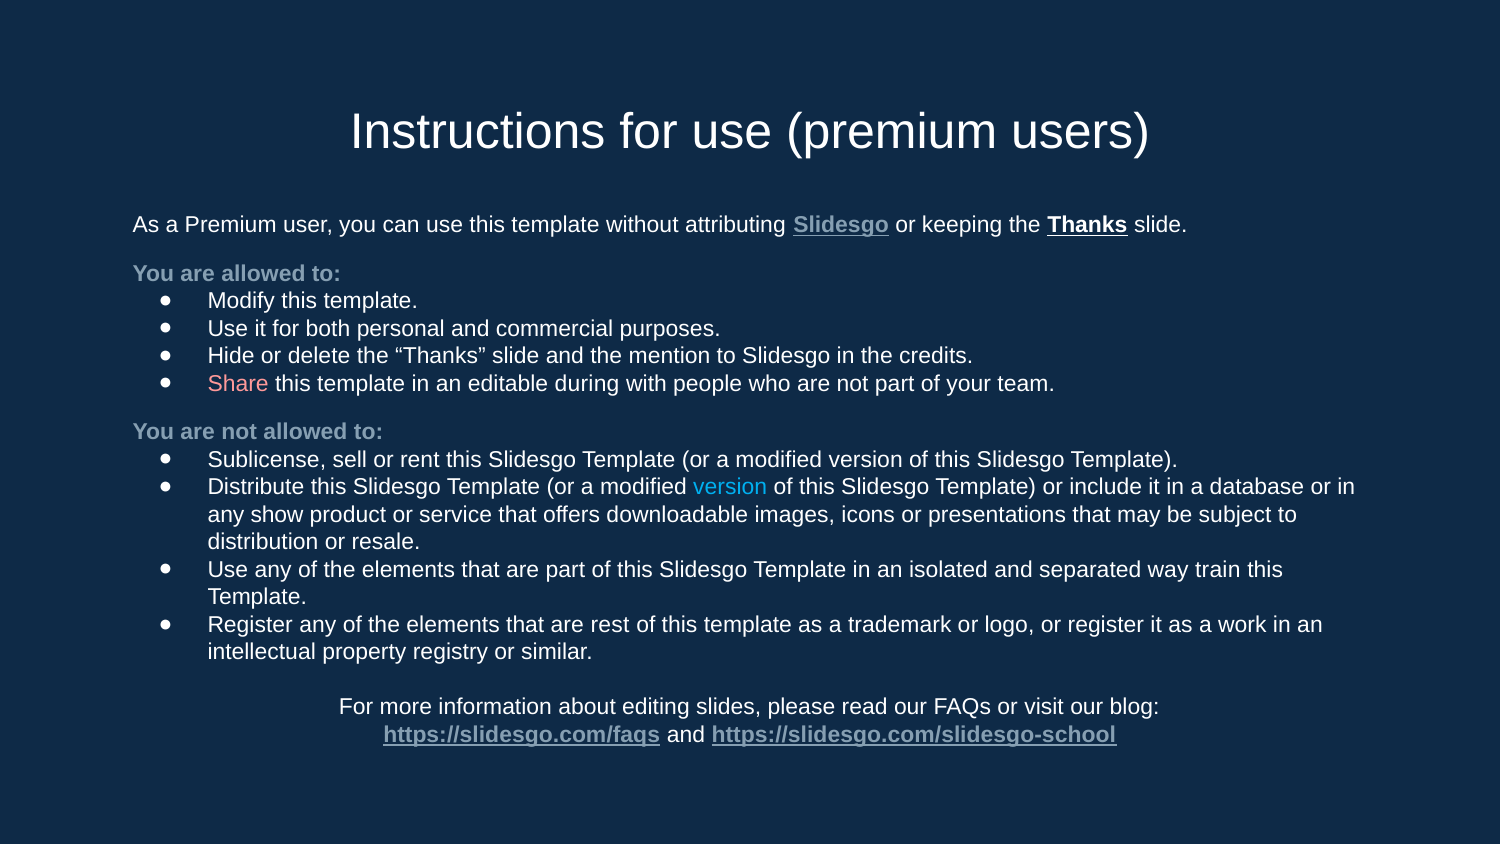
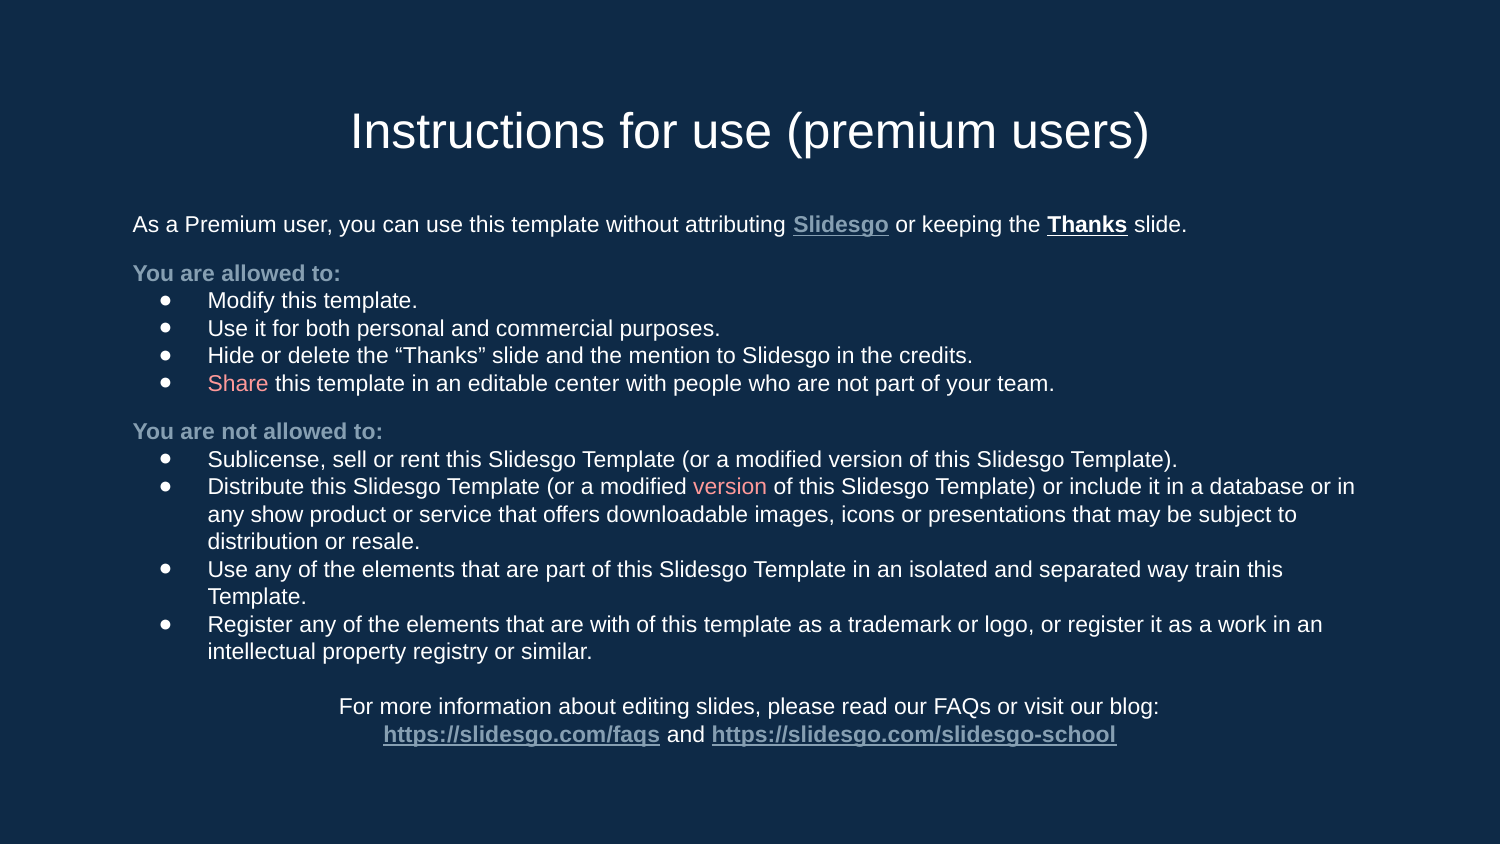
during: during -> center (587, 384)
version colour: light blue -> pink (730, 487)
are rest: rest -> with (610, 625)
